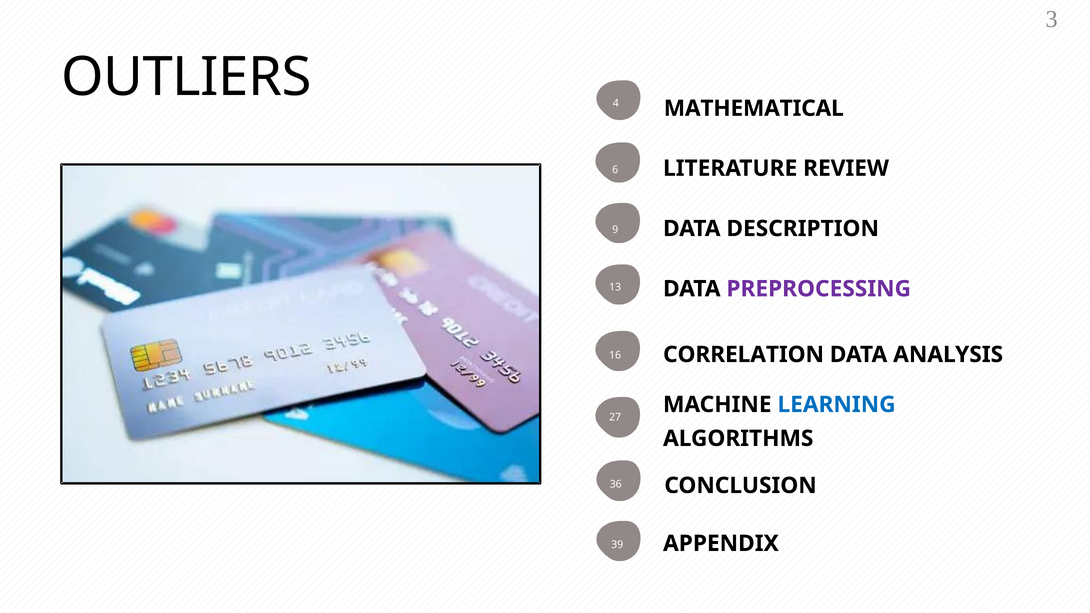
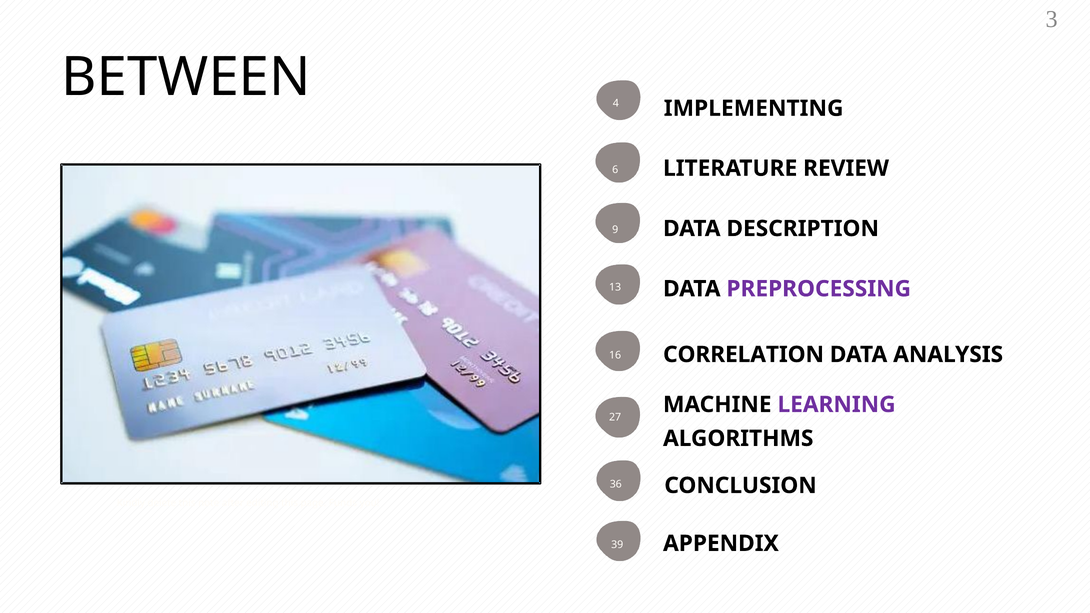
OUTLIERS: OUTLIERS -> BETWEEN (186, 77)
MATHEMATICAL: MATHEMATICAL -> IMPLEMENTING (754, 108)
LEARNING colour: blue -> purple (837, 405)
